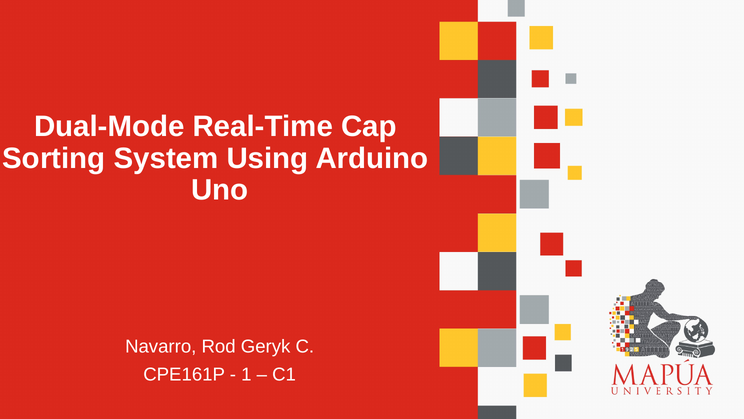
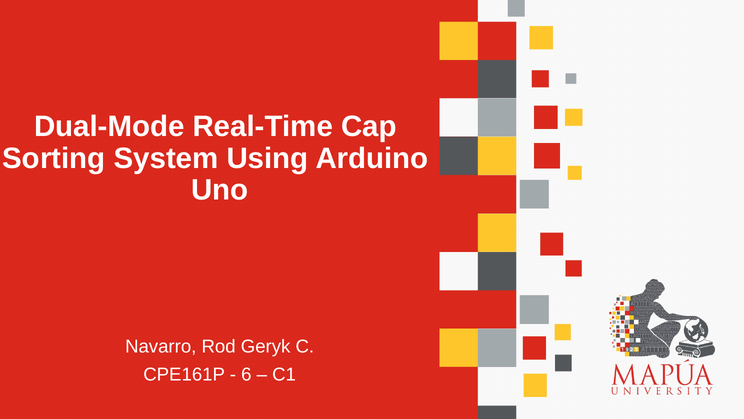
1: 1 -> 6 (246, 374)
